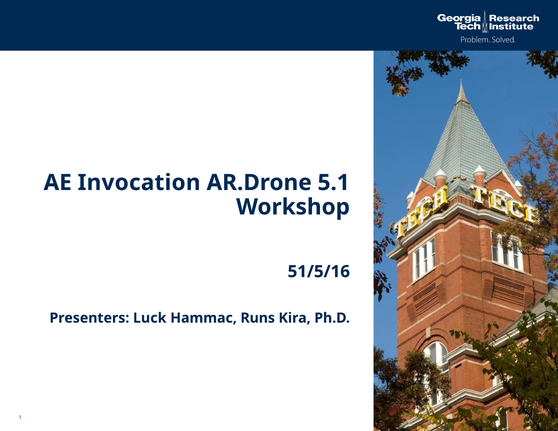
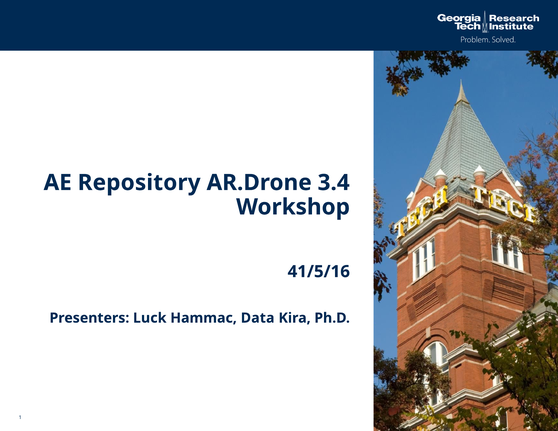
Invocation: Invocation -> Repository (139, 183)
5.1: 5.1 -> 3.4 (334, 183)
51/5/16: 51/5/16 -> 41/5/16 (319, 272)
Runs: Runs -> Data (258, 318)
